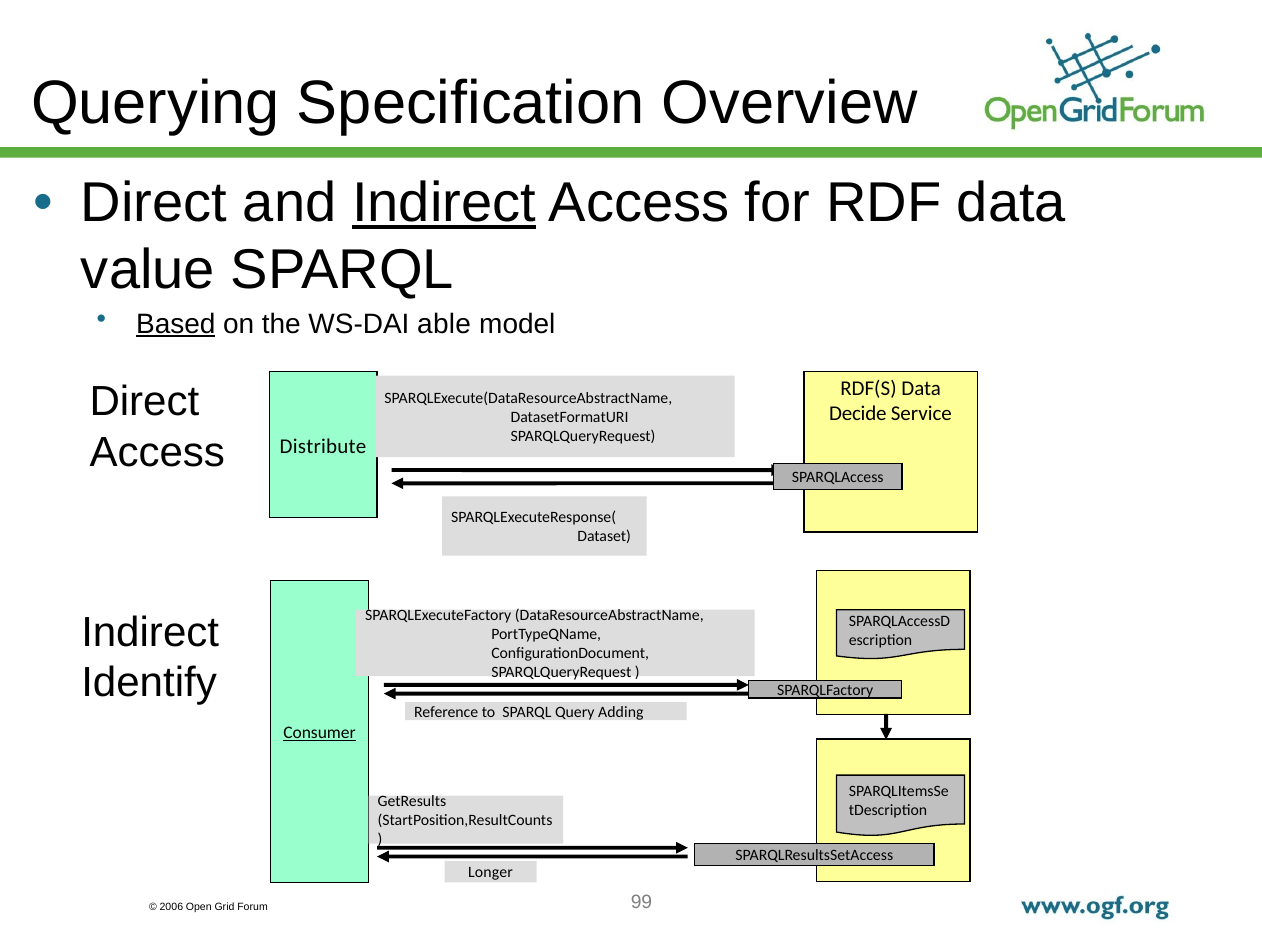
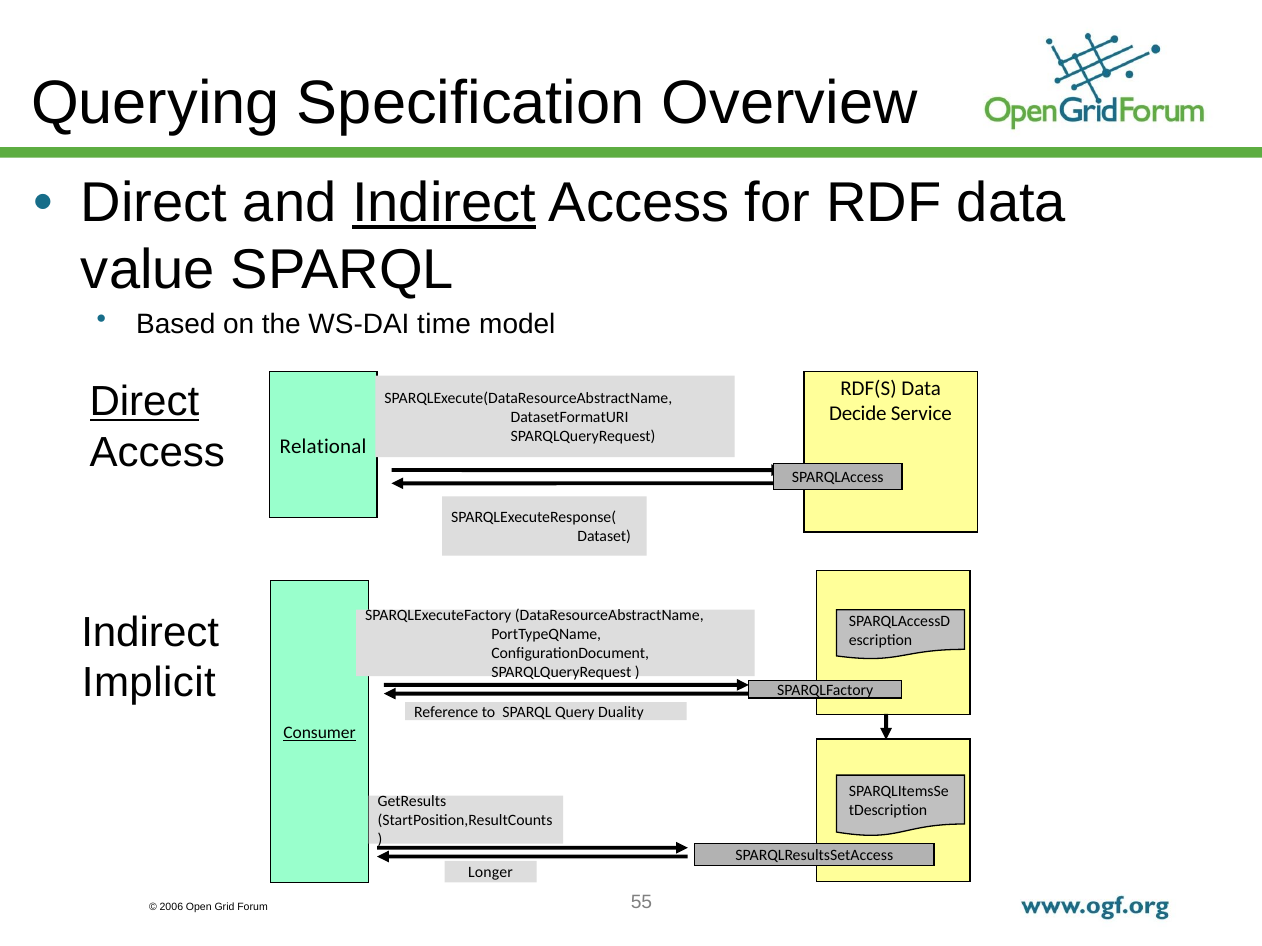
Based underline: present -> none (176, 324)
able: able -> time (444, 324)
Direct underline: none -> present (144, 402)
Distribute: Distribute -> Relational (323, 446)
Identify: Identify -> Implicit (149, 683)
Adding: Adding -> Duality (621, 713)
99: 99 -> 55 (641, 903)
